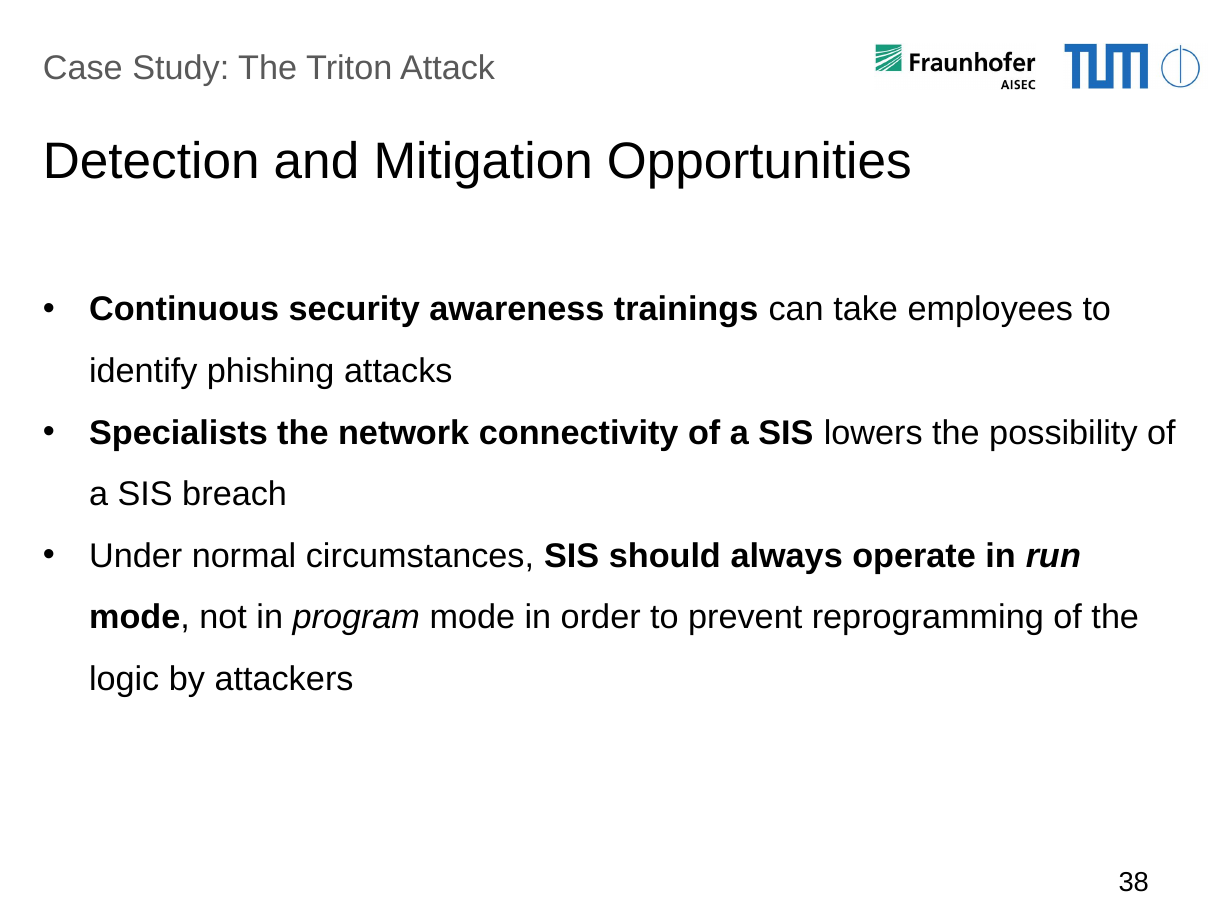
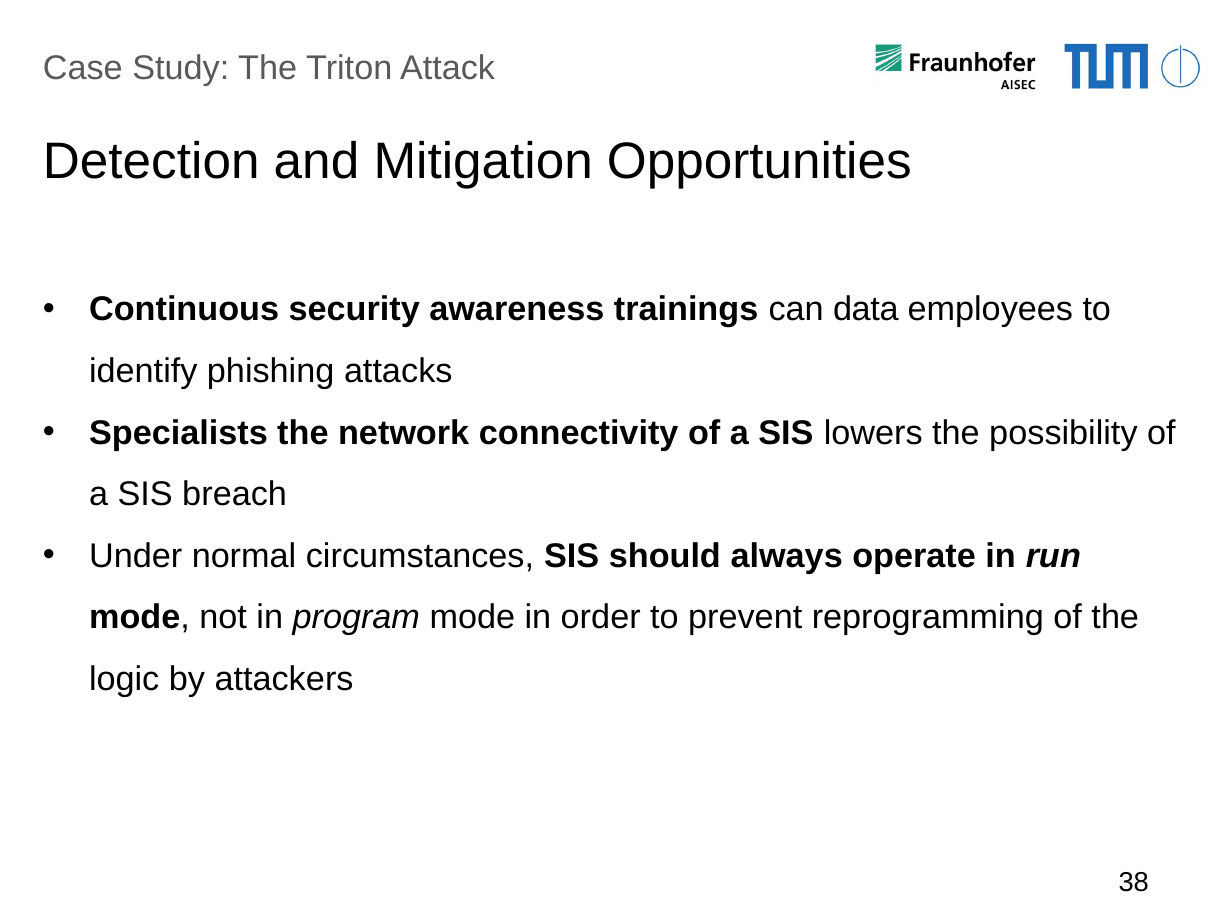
take: take -> data (866, 310)
